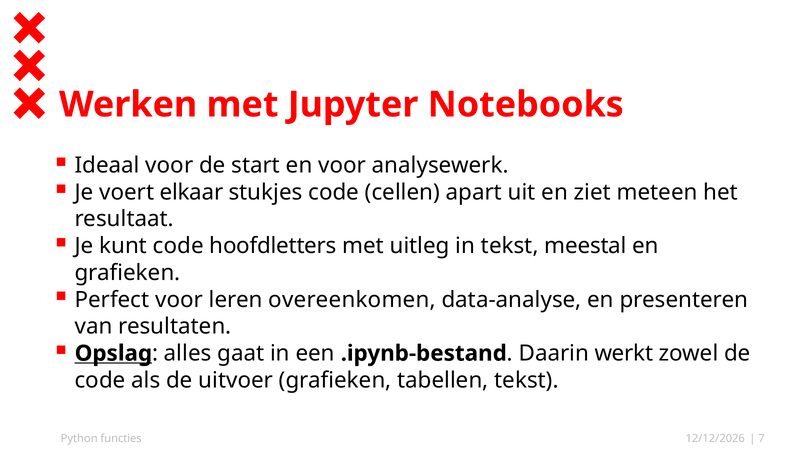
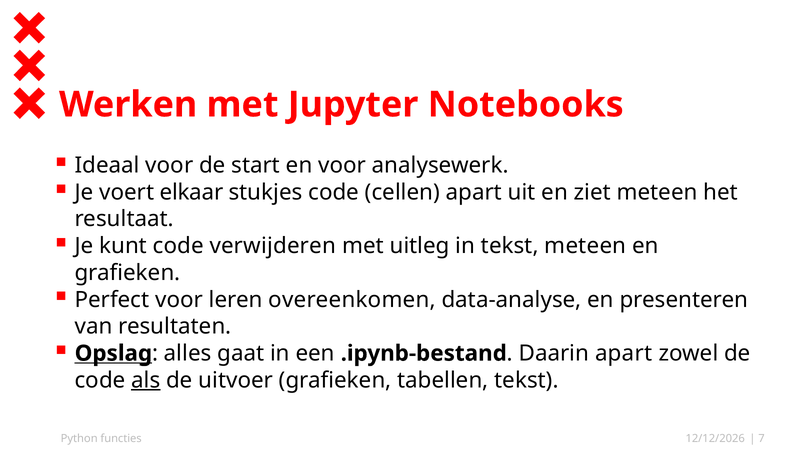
hoofdletters: hoofdletters -> verwijderen (273, 246)
tekst meestal: meestal -> meteen (585, 246)
Daarin werkt: werkt -> apart (624, 354)
als underline: none -> present (146, 381)
